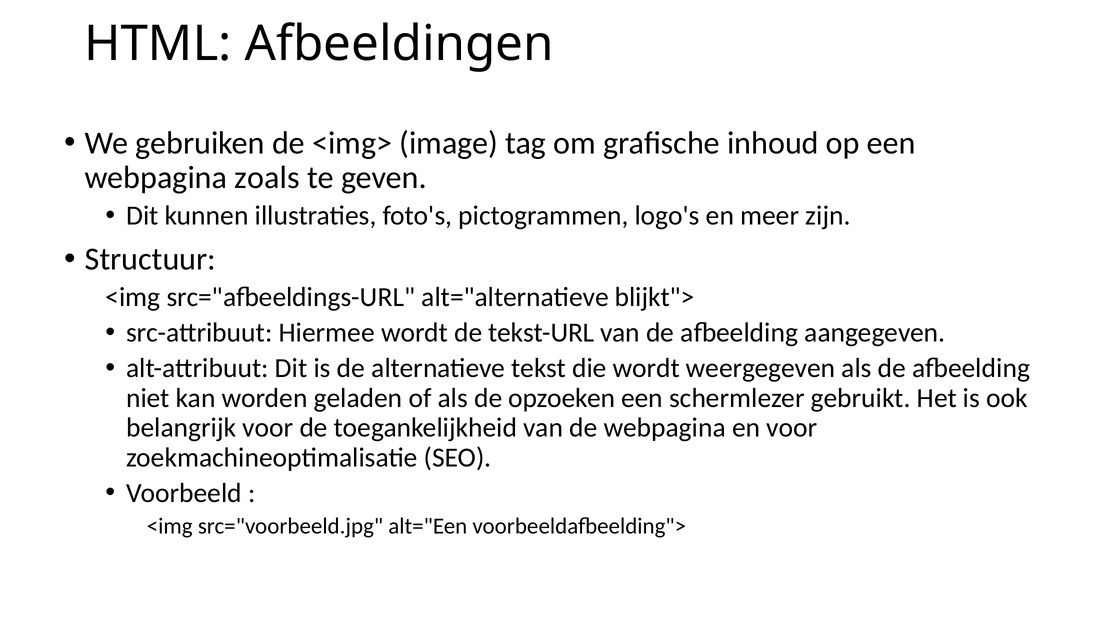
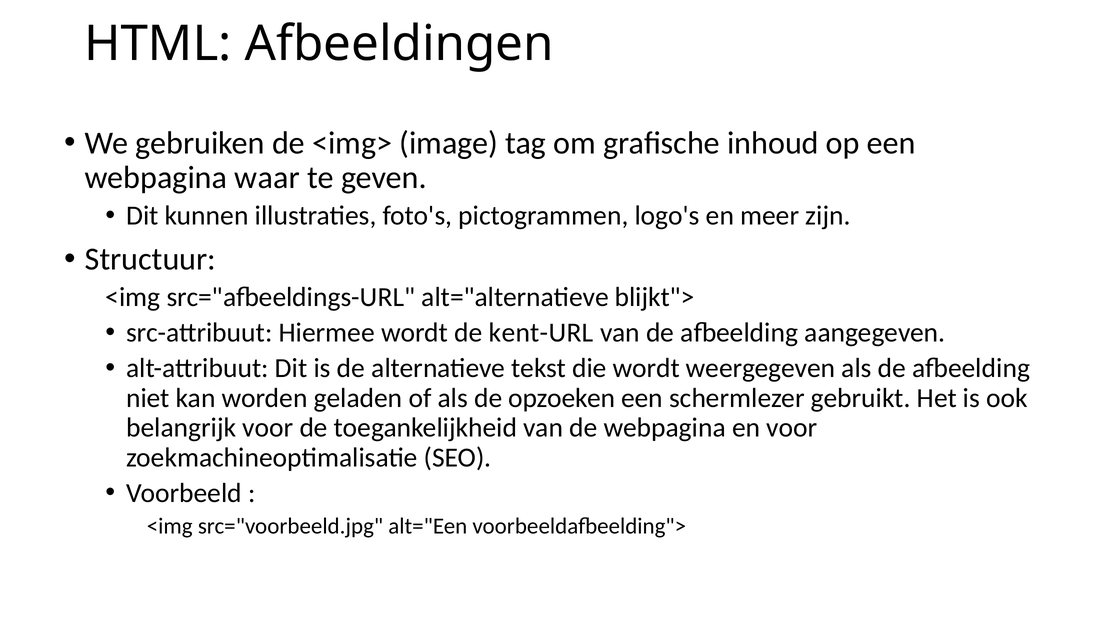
zoals: zoals -> waar (267, 178)
tekst-URL: tekst-URL -> kent-URL (541, 333)
